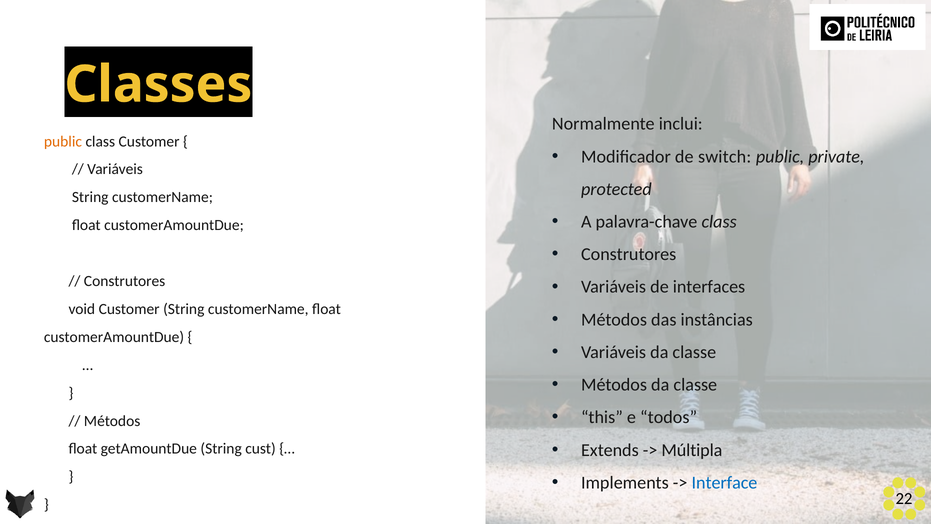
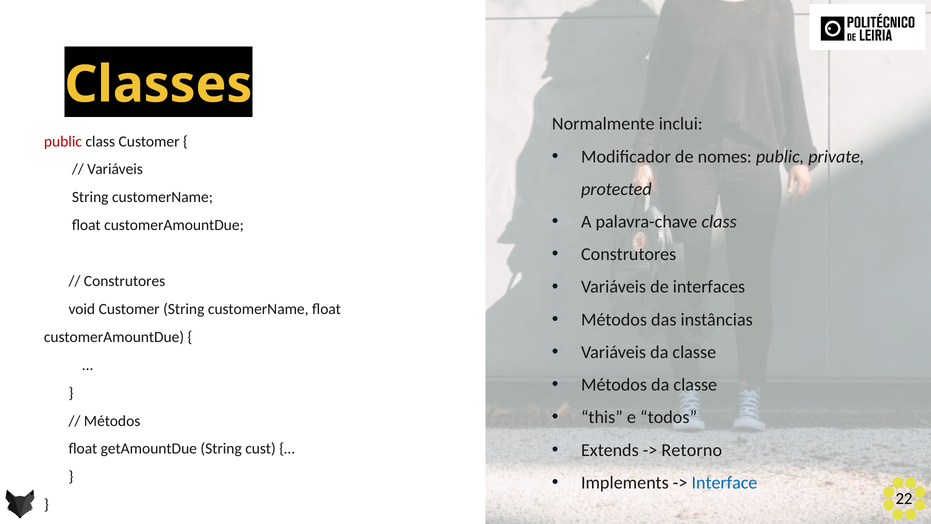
public colour: orange -> red (63, 141)
switch: switch -> nomes (725, 157)
Múltipla: Múltipla -> Retorno (692, 450)
